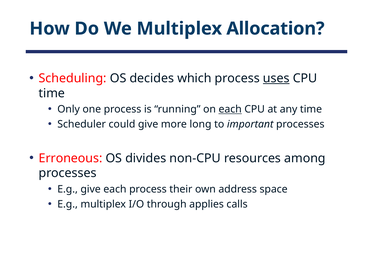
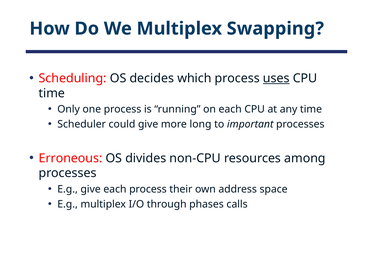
Allocation: Allocation -> Swapping (275, 29)
each underline: present -> none (230, 110)
applies: applies -> phases (207, 205)
